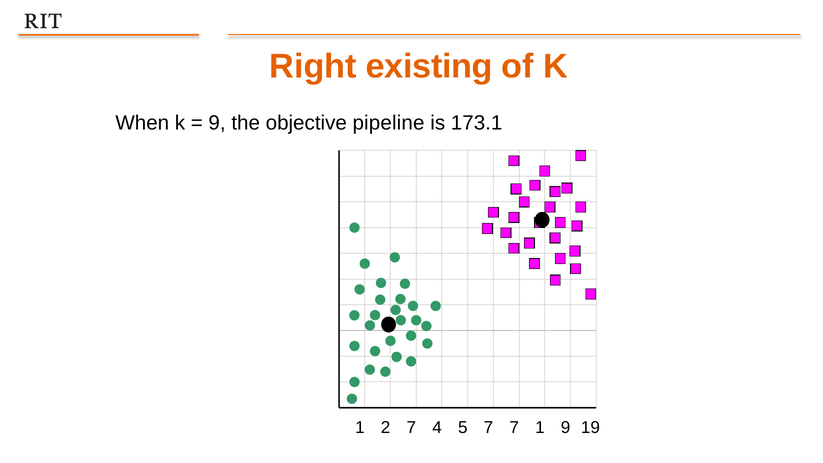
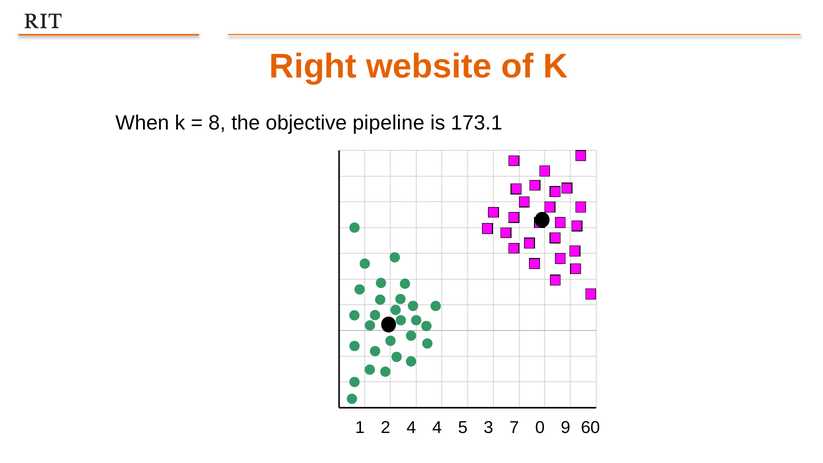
existing: existing -> website (429, 67)
9: 9 -> 8 (217, 123)
2 7: 7 -> 4 (411, 427)
5 7: 7 -> 3 (488, 427)
7 1: 1 -> 0 (540, 427)
19: 19 -> 60 (590, 427)
